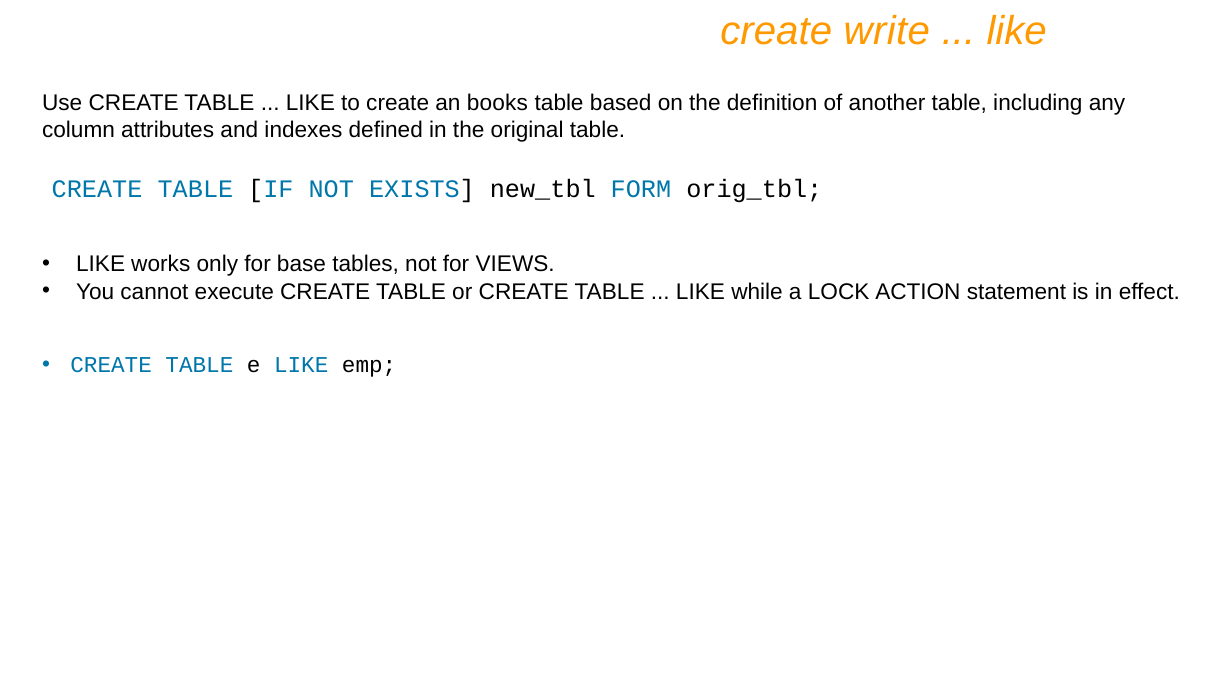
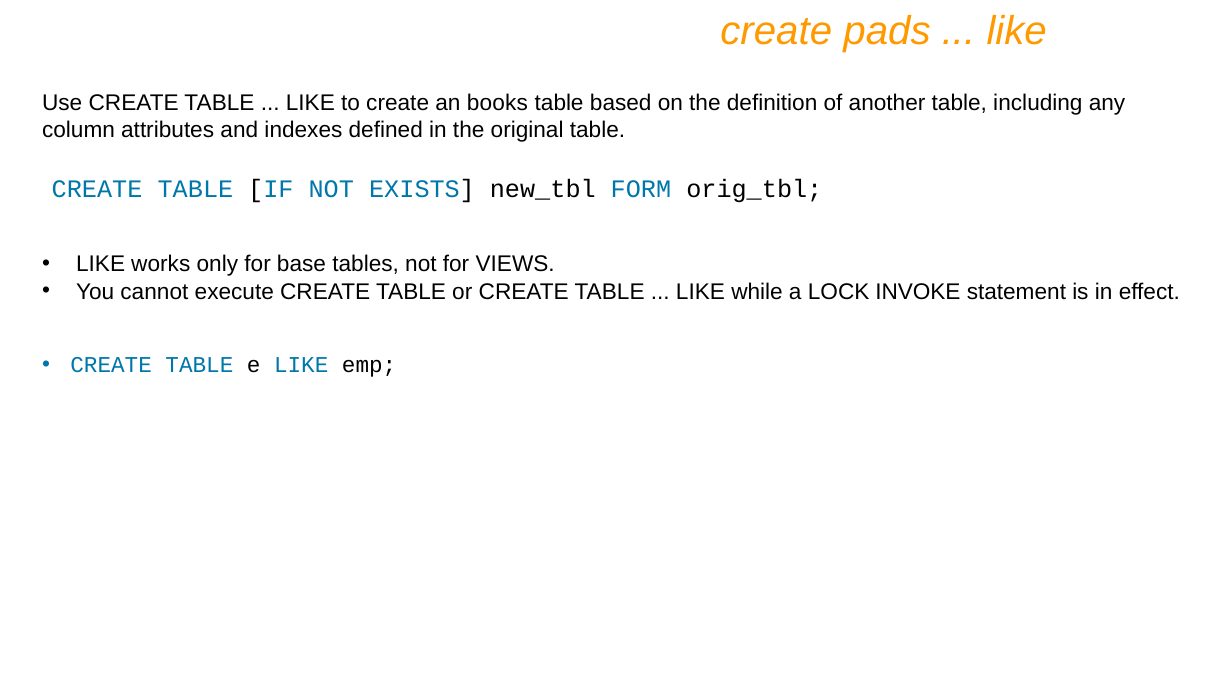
write: write -> pads (887, 31)
ACTION: ACTION -> INVOKE (918, 292)
